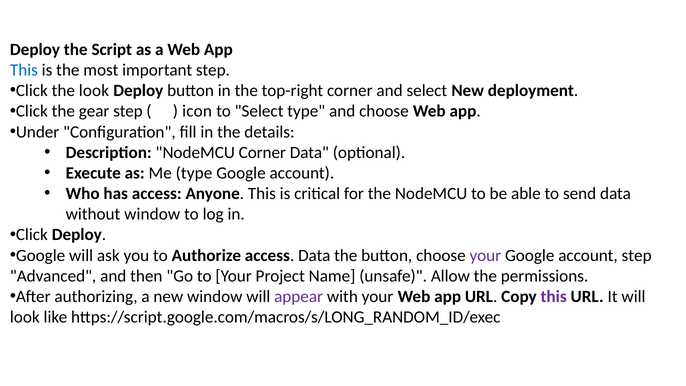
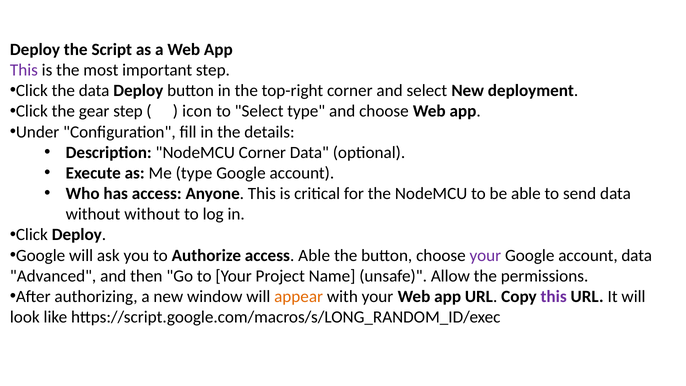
This colour: blue -> purple (24, 70)
the look: look -> data (94, 91)
without window: window -> without (152, 214)
access Data: Data -> Able (314, 255)
account step: step -> data (637, 255)
appear colour: purple -> orange (299, 297)
